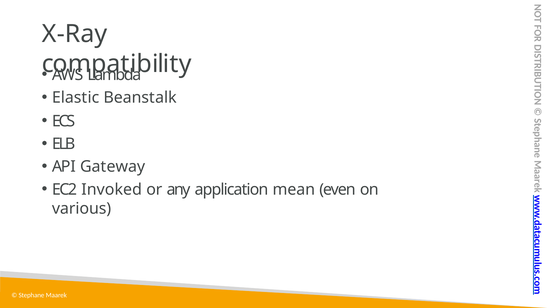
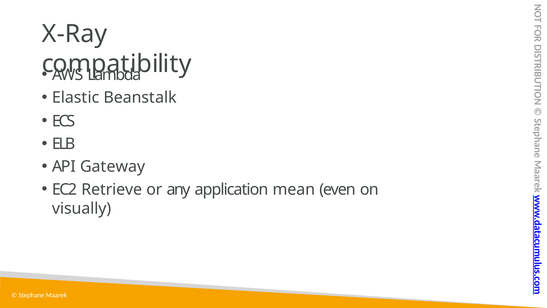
Invoked: Invoked -> Retrieve (112, 189)
various: various -> visually (82, 209)
